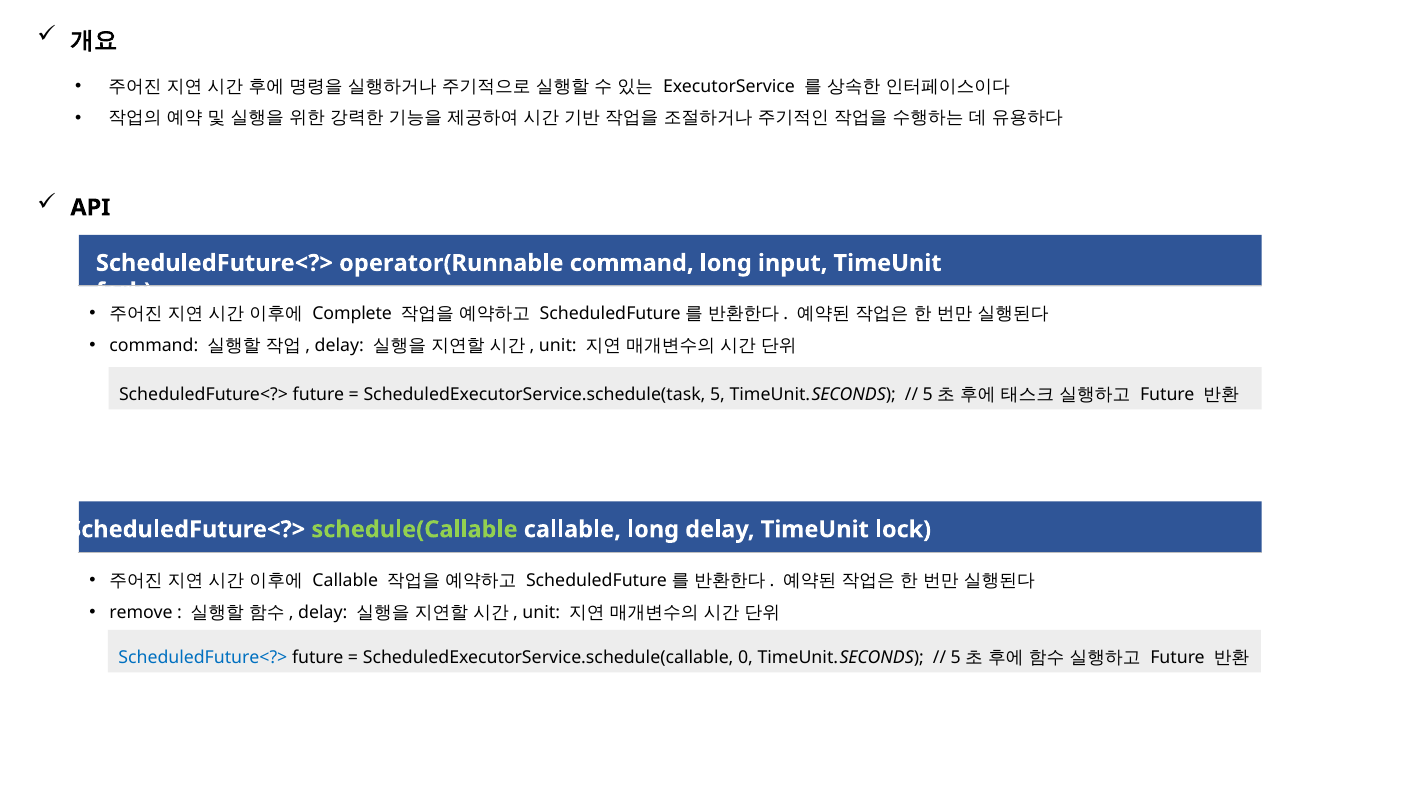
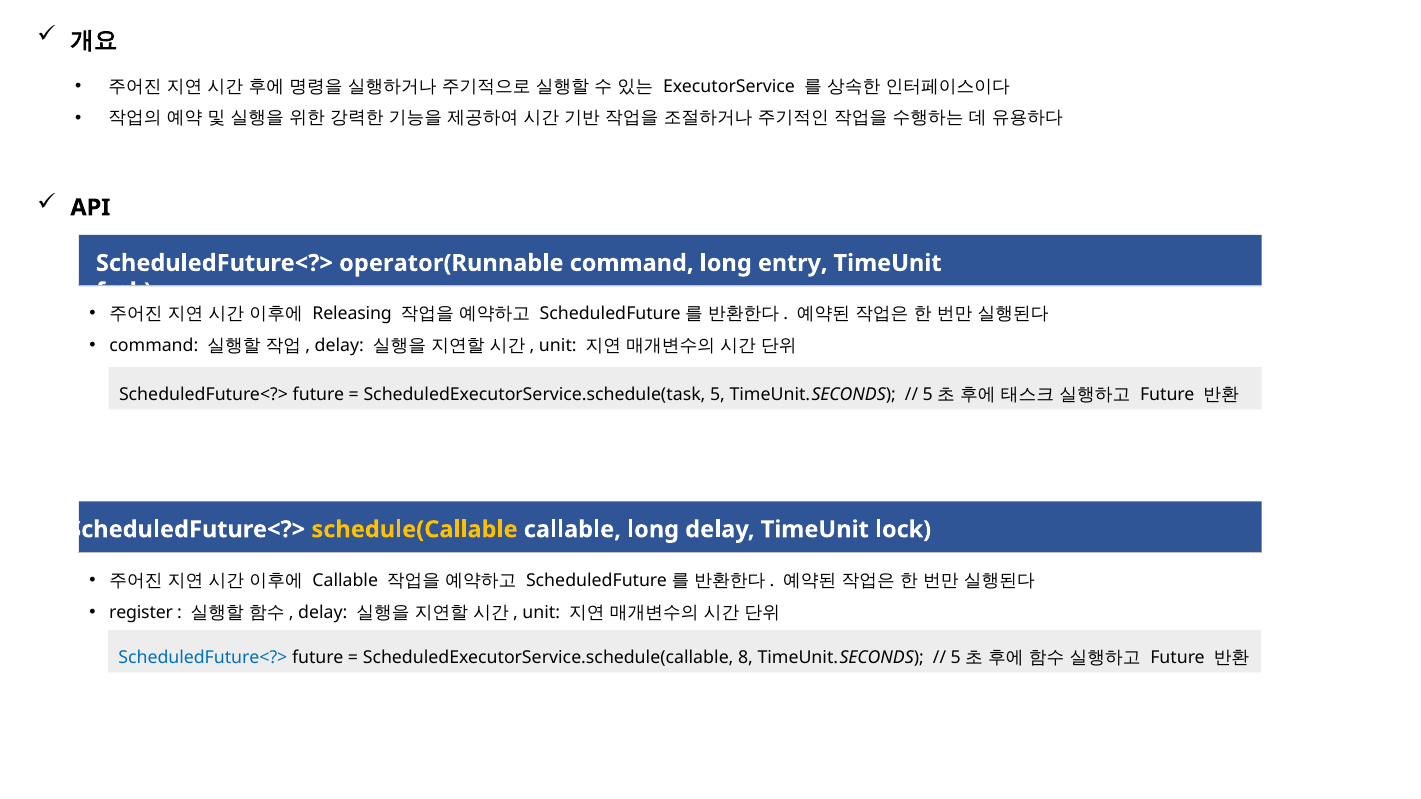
input: input -> entry (793, 263)
Complete: Complete -> Releasing (352, 314)
schedule(Callable colour: light green -> yellow (414, 530)
remove: remove -> register (141, 613)
0: 0 -> 8 (746, 658)
